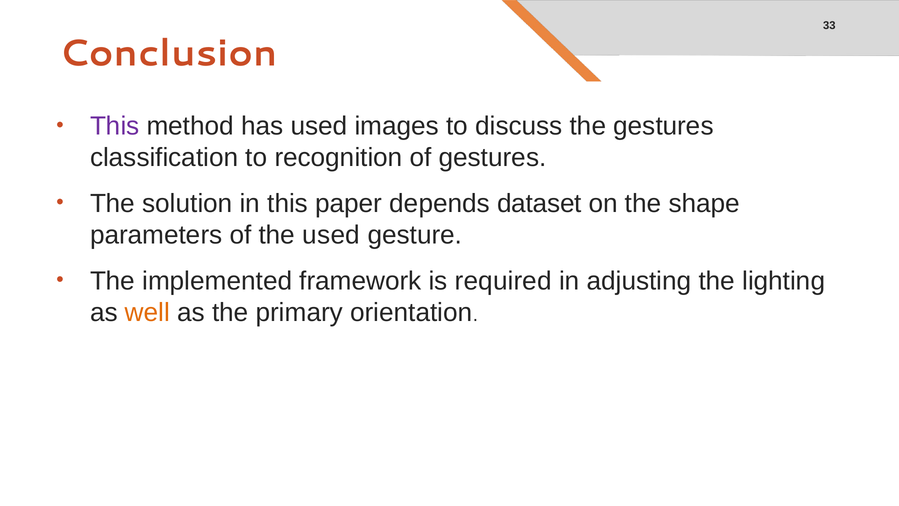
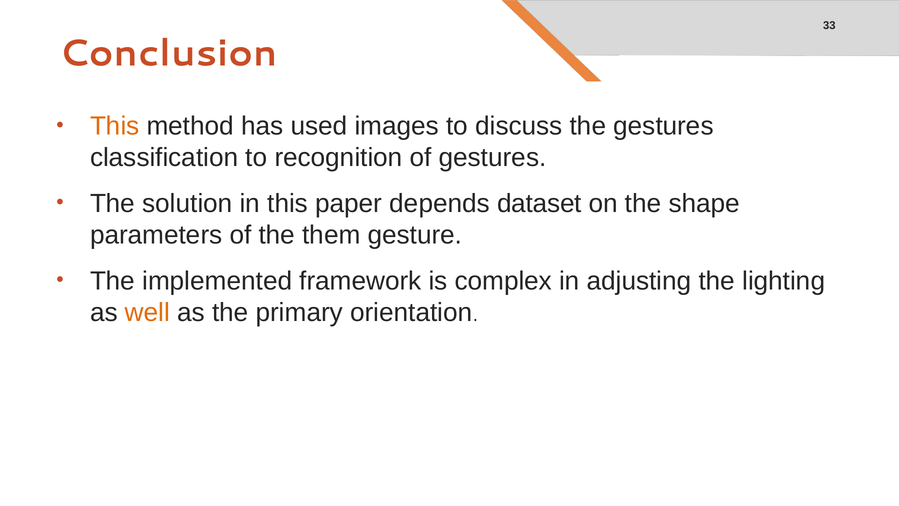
This colour: purple -> orange (115, 126)
the used: used -> them (331, 235)
required: required -> complex (503, 281)
